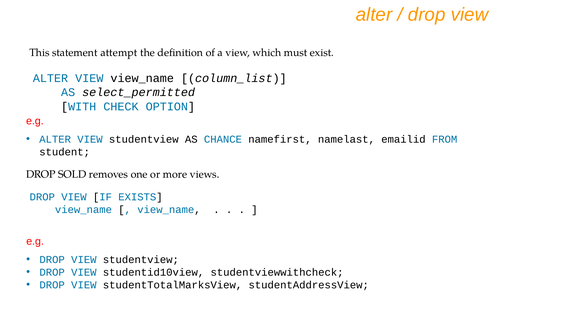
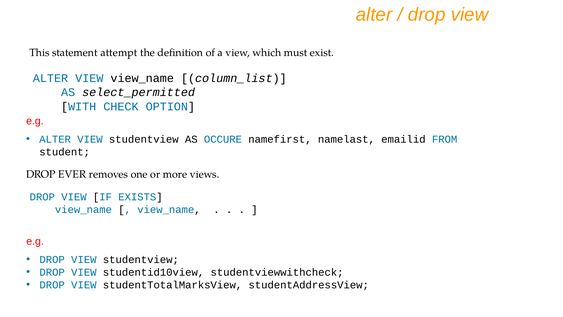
CHANCE: CHANCE -> OCCURE (223, 139)
SOLD: SOLD -> EVER (72, 174)
